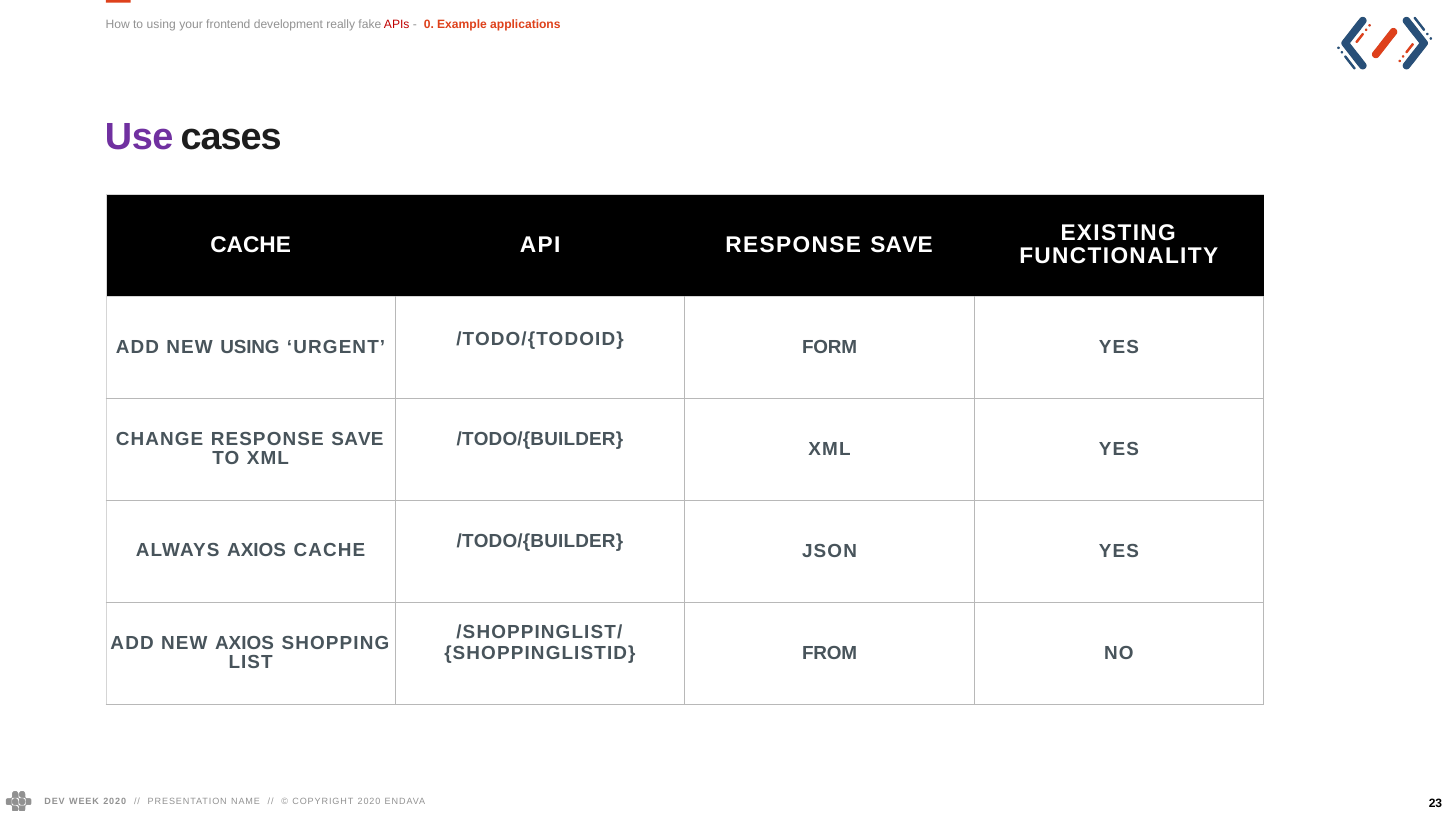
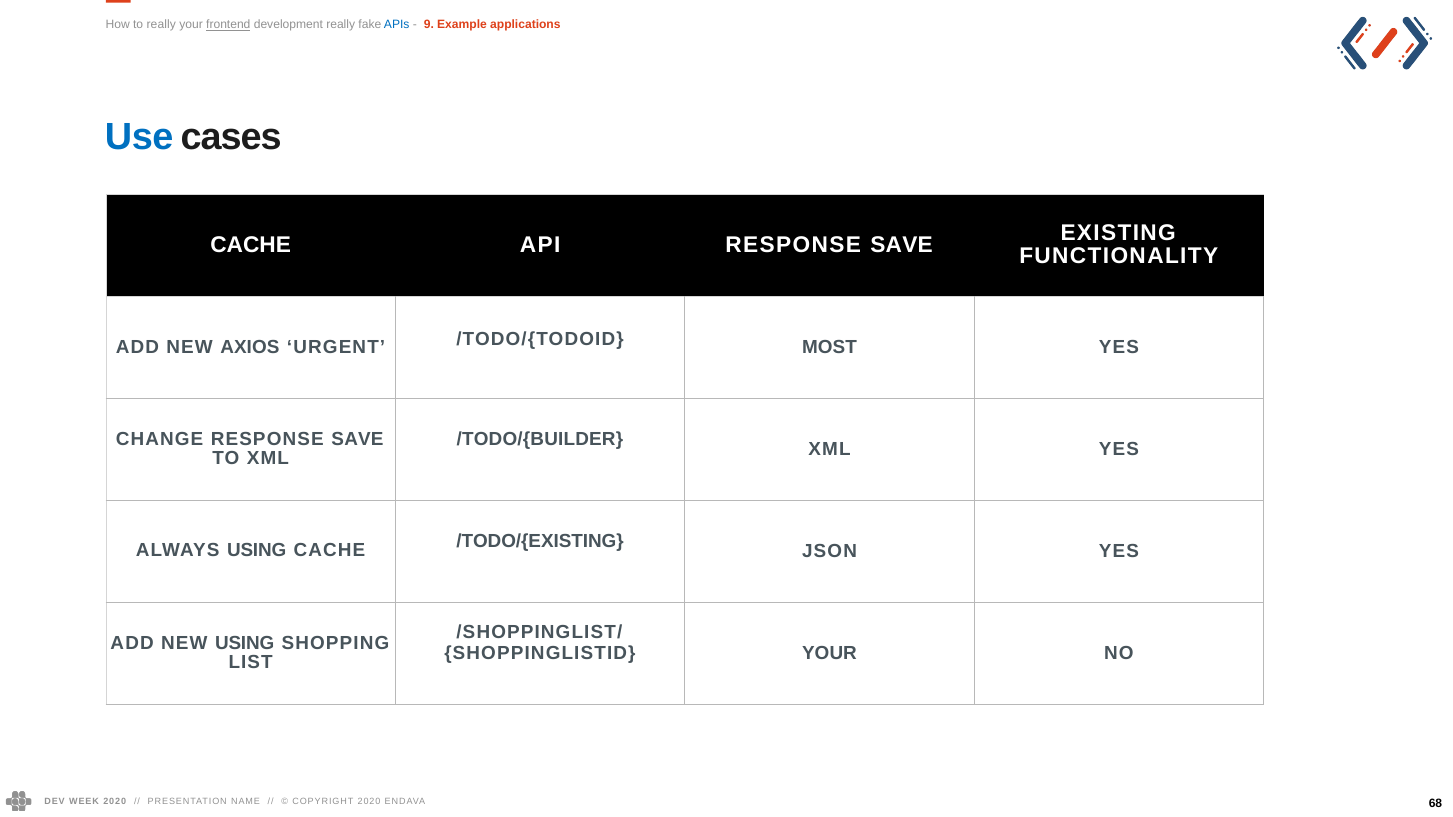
to using: using -> really (161, 25)
frontend underline: none -> present (228, 25)
APIs colour: red -> blue (397, 25)
0: 0 -> 9 (429, 25)
Use colour: purple -> blue (139, 137)
NEW USING: USING -> AXIOS (250, 347)
FORM: FORM -> MOST (829, 348)
/TODO/{BUILDER: /TODO/{BUILDER -> /TODO/{EXISTING (540, 541)
ALWAYS AXIOS: AXIOS -> USING (257, 551)
NEW AXIOS: AXIOS -> USING (245, 643)
SHOPPINGLISTID FROM: FROM -> YOUR (829, 654)
23: 23 -> 68 (1436, 804)
